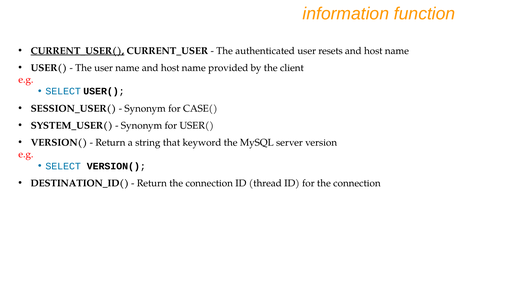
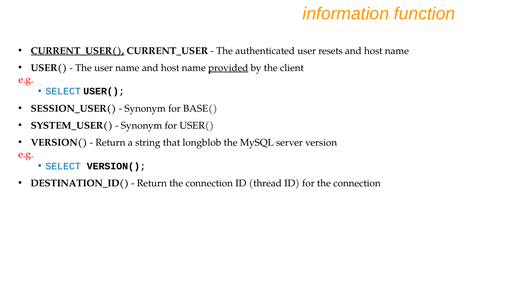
provided underline: none -> present (228, 68)
CASE(: CASE( -> BASE( (200, 109)
keyword: keyword -> longblob (202, 143)
